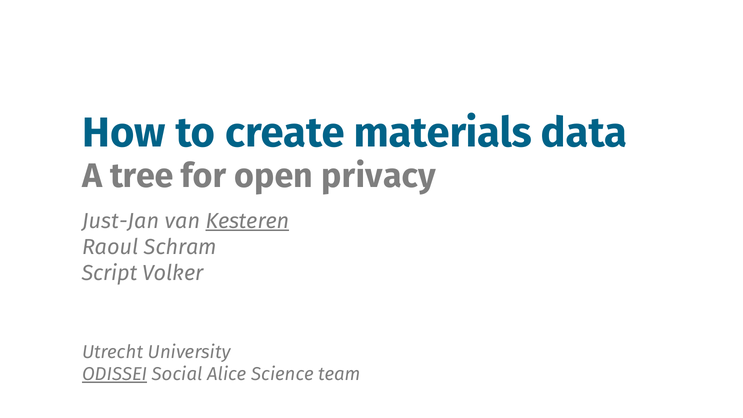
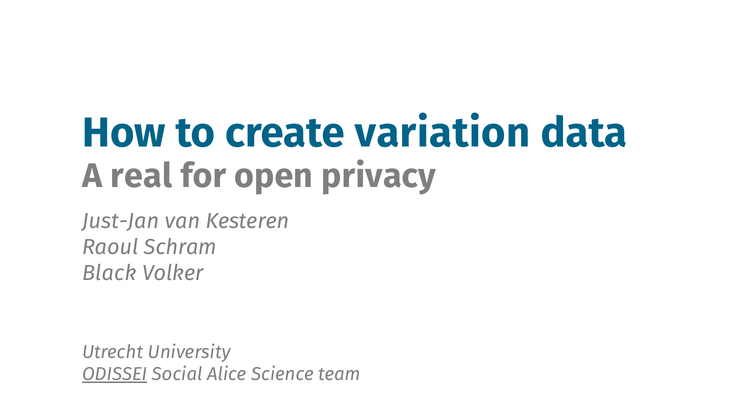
materials: materials -> variation (443, 133)
tree: tree -> real (141, 176)
Kesteren underline: present -> none (247, 221)
Script: Script -> Black (109, 273)
